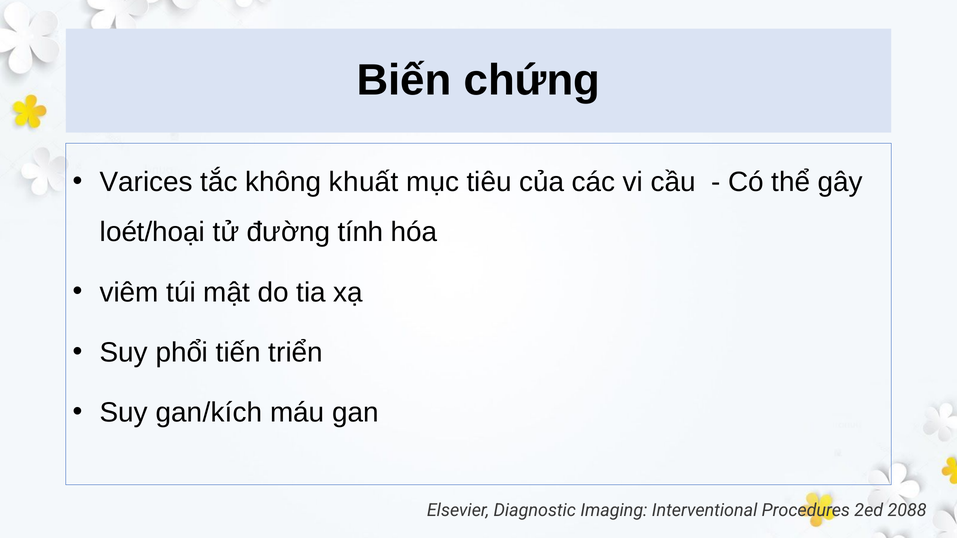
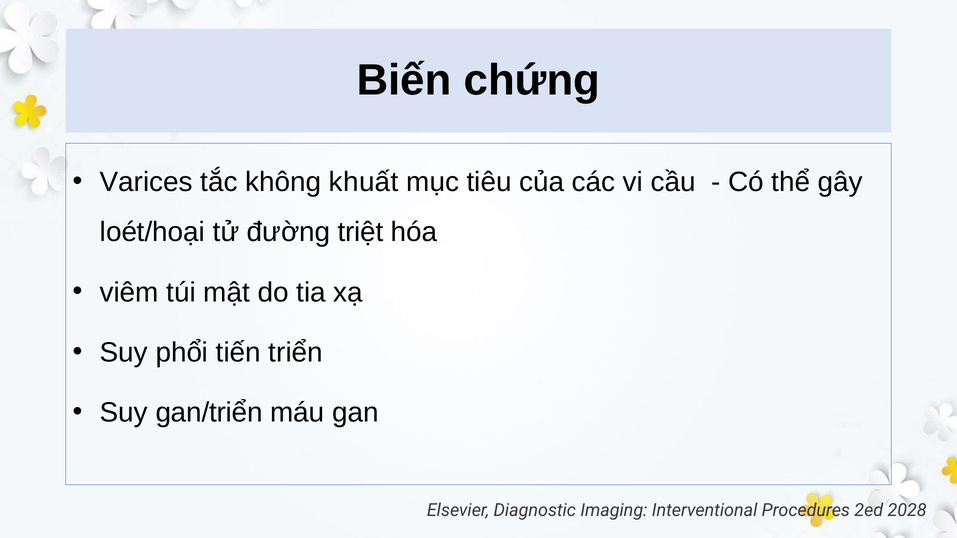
tính: tính -> triệt (361, 232)
gan/kích: gan/kích -> gan/triển (209, 413)
2088: 2088 -> 2028 (907, 511)
